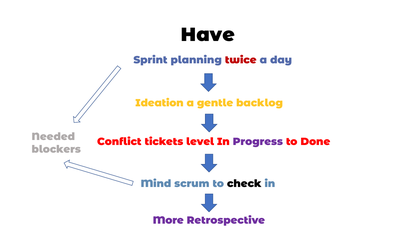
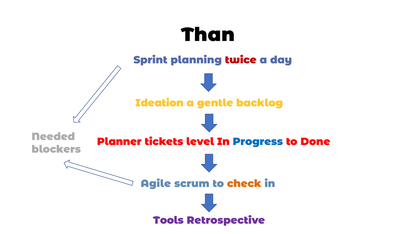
Have: Have -> Than (208, 35)
Conflict: Conflict -> Planner (119, 142)
Progress colour: purple -> blue (258, 142)
Mind: Mind -> Agile (156, 184)
check colour: black -> orange (244, 184)
More: More -> Tools (168, 220)
